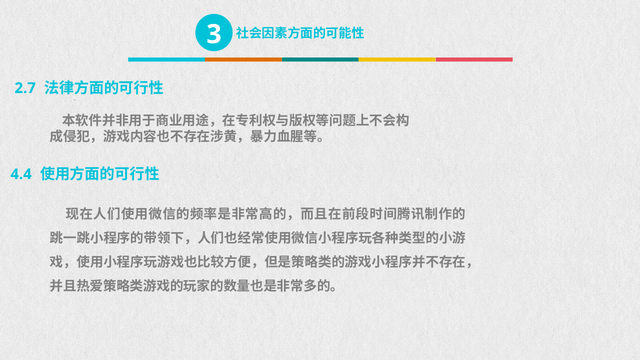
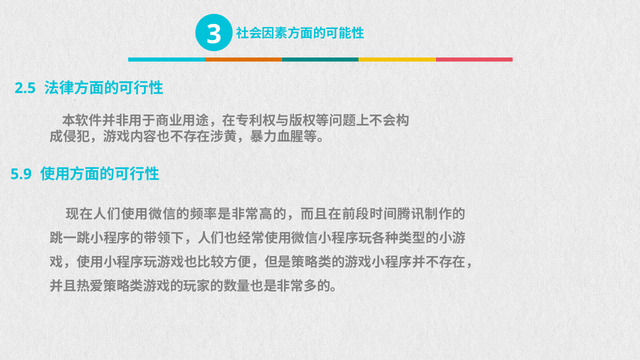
2.7: 2.7 -> 2.5 (25, 88)
4.4: 4.4 -> 5.9 (21, 174)
